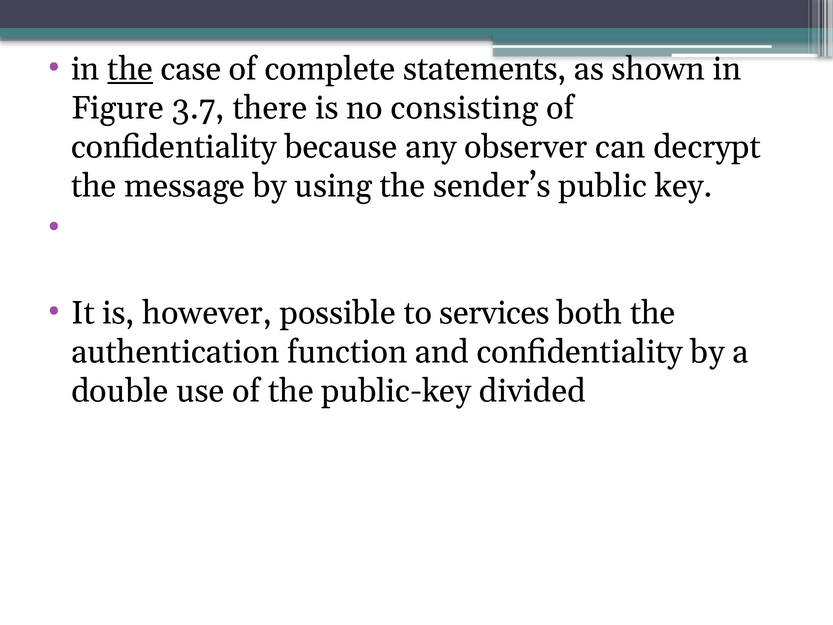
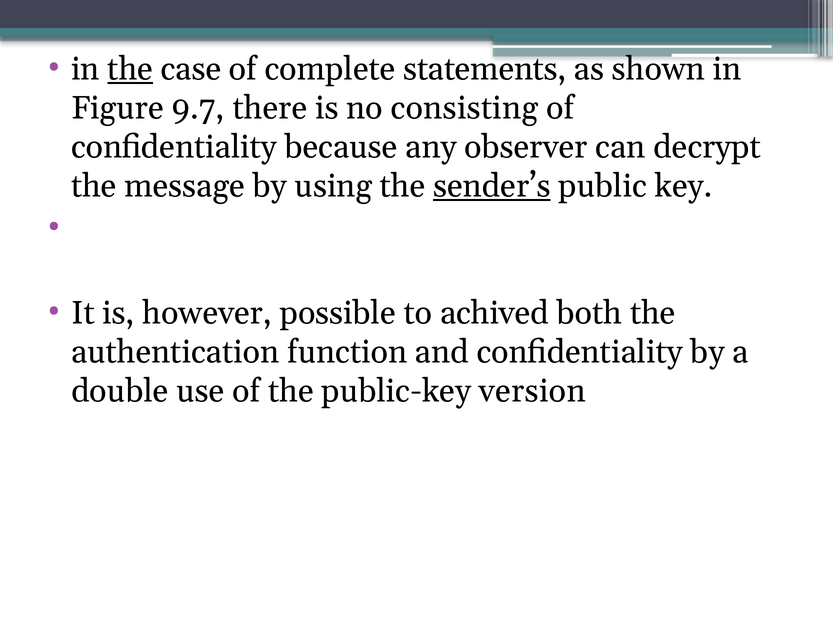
3.7: 3.7 -> 9.7 (198, 108)
sender’s underline: none -> present (492, 186)
services: services -> achived (495, 313)
divided: divided -> version (532, 391)
